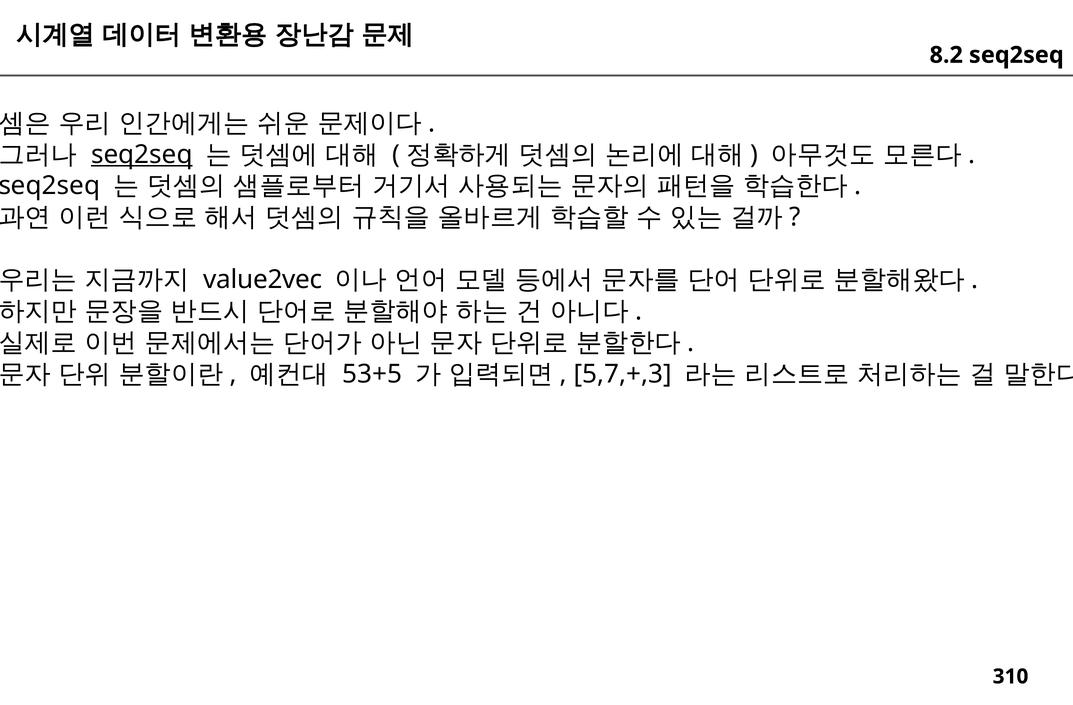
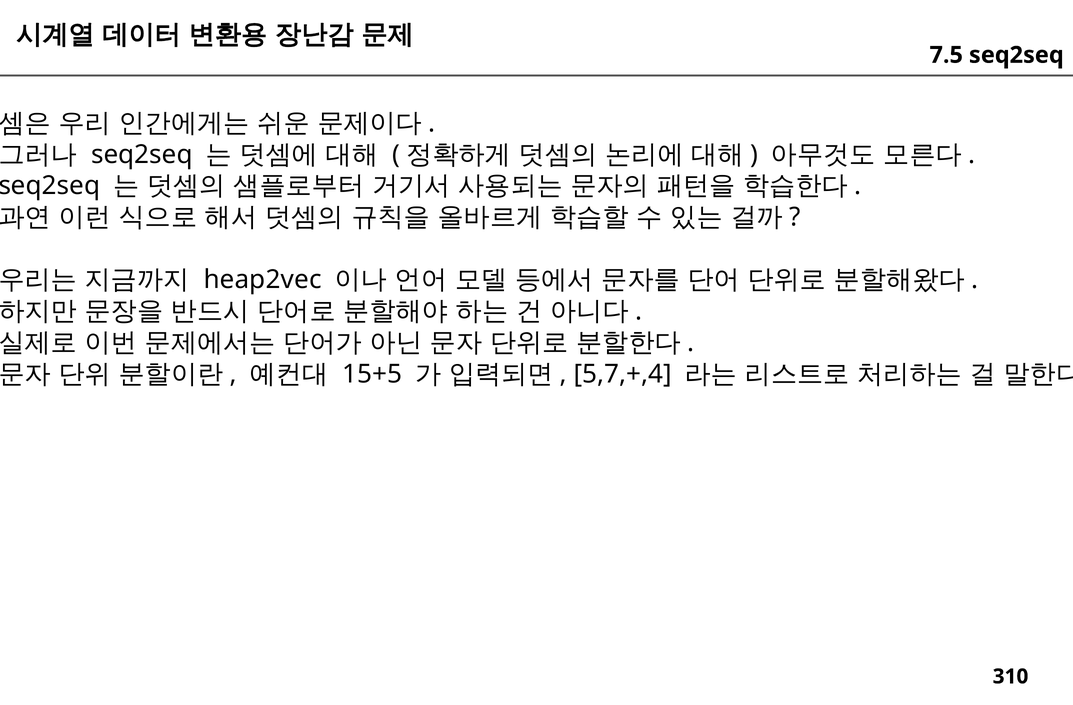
8.2: 8.2 -> 7.5 (946, 55)
seq2seq underline: present -> none (142, 154)
value2vec: value2vec -> heap2vec (263, 280)
53+5: 53+5 -> 15+5 (372, 374)
5,7,+,3: 5,7,+,3 -> 5,7,+,4 (623, 374)
